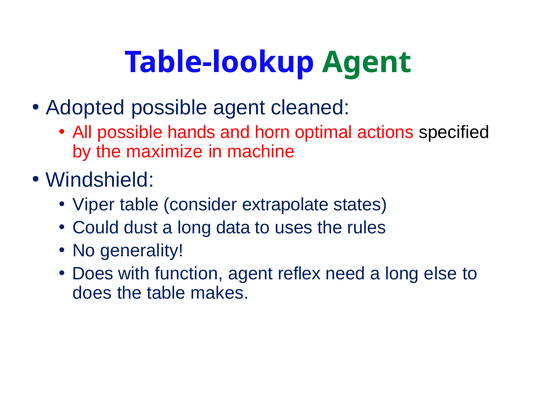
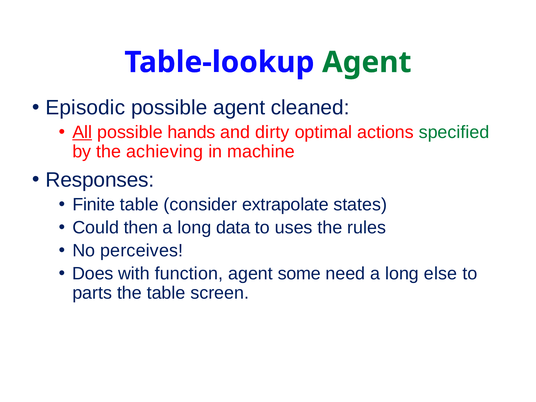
Adopted: Adopted -> Episodic (85, 108)
All underline: none -> present (82, 132)
horn: horn -> dirty (272, 132)
specified colour: black -> green (454, 132)
maximize: maximize -> achieving (165, 152)
Windshield: Windshield -> Responses (100, 180)
Viper: Viper -> Finite (94, 205)
dust: dust -> then (141, 228)
generality: generality -> perceives (142, 251)
reflex: reflex -> some (299, 274)
does: does -> parts (92, 293)
makes: makes -> screen (220, 293)
